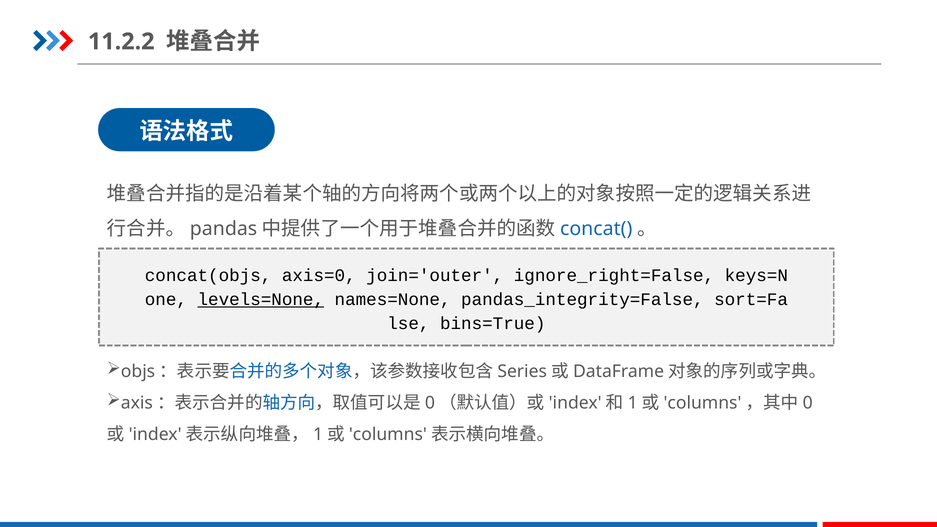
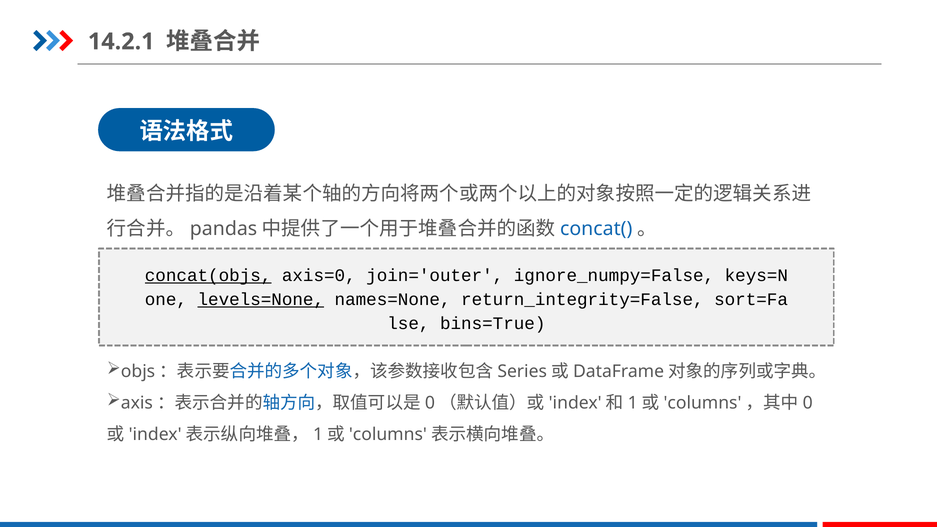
11.2.2: 11.2.2 -> 14.2.1 (121, 42)
concat(objs underline: none -> present (208, 275)
ignore_right=False: ignore_right=False -> ignore_numpy=False (614, 275)
pandas_integrity=False: pandas_integrity=False -> return_integrity=False (582, 300)
